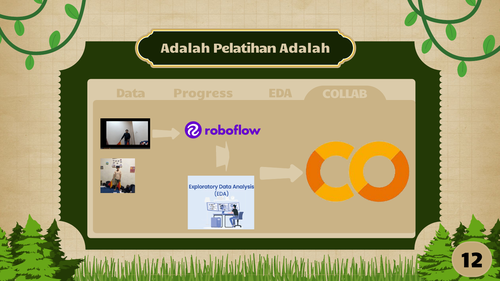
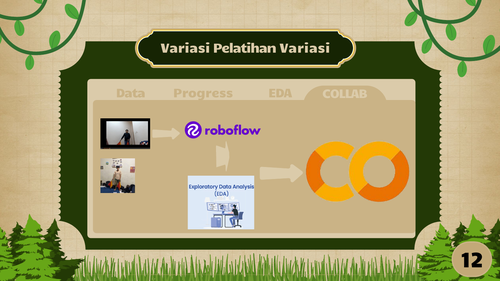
Adalah: Adalah -> Variasi (185, 49)
Pelatihan Adalah: Adalah -> Variasi (305, 49)
